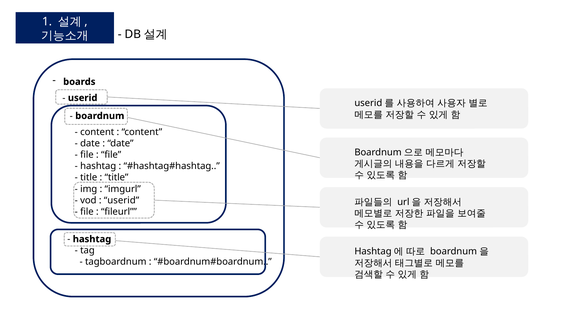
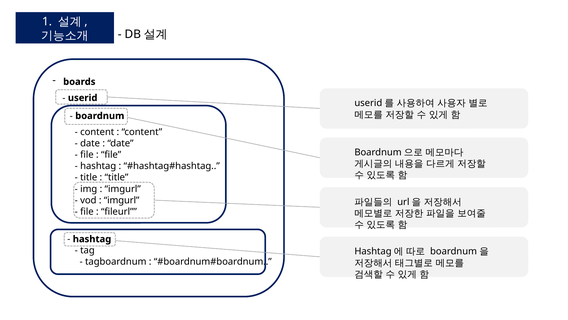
userid: userid -> imgurl (122, 200)
